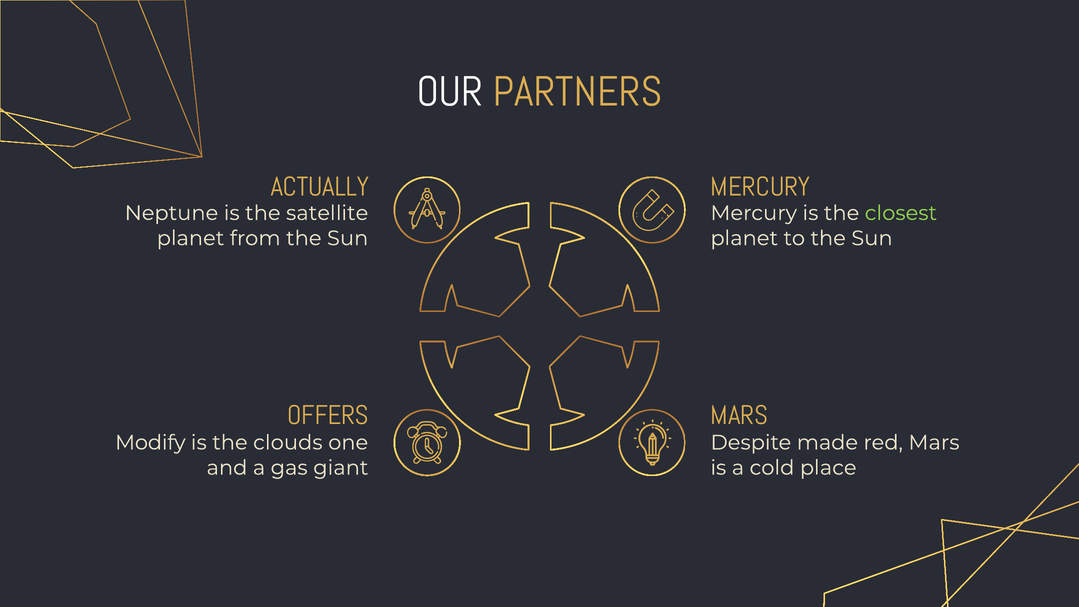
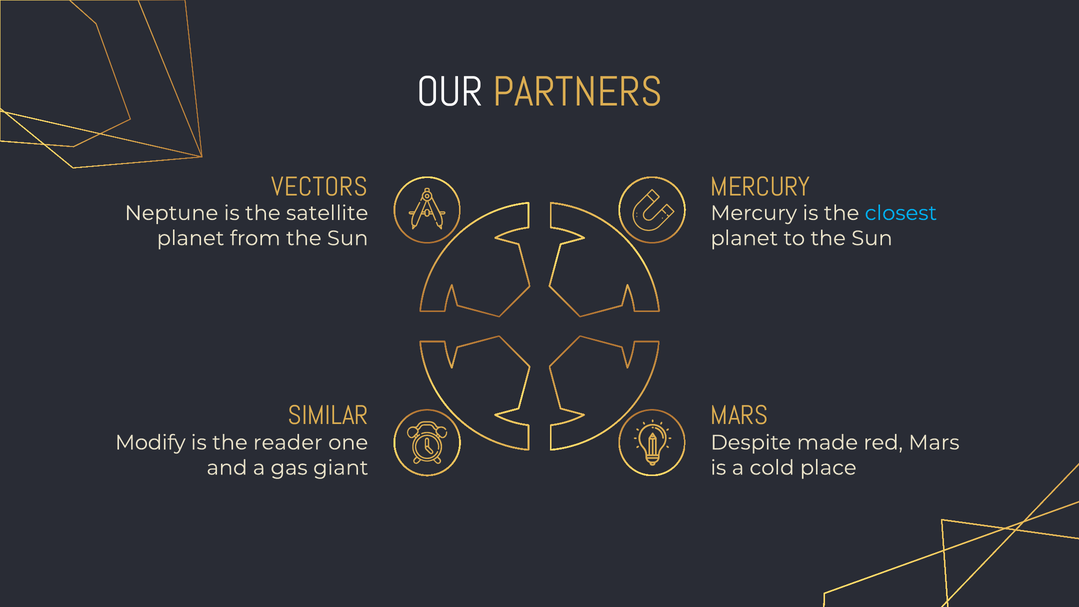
ACTUALLY: ACTUALLY -> VECTORS (320, 187)
closest colour: light green -> light blue (901, 213)
OFFERS: OFFERS -> SIMILAR (328, 415)
clouds: clouds -> reader (288, 443)
